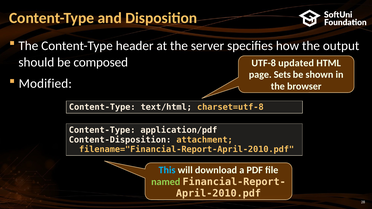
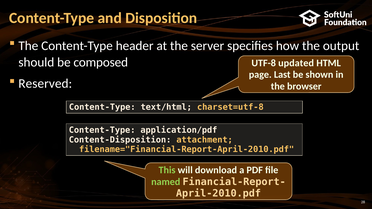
Sets: Sets -> Last (282, 75)
Modified: Modified -> Reserved (45, 84)
This colour: light blue -> light green (167, 170)
